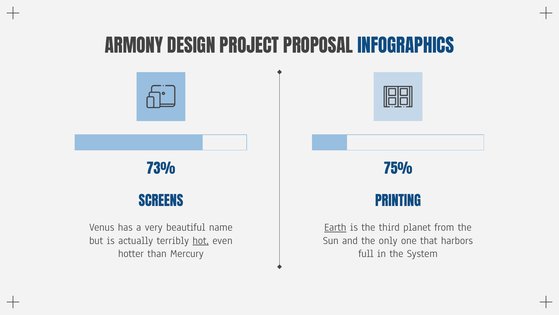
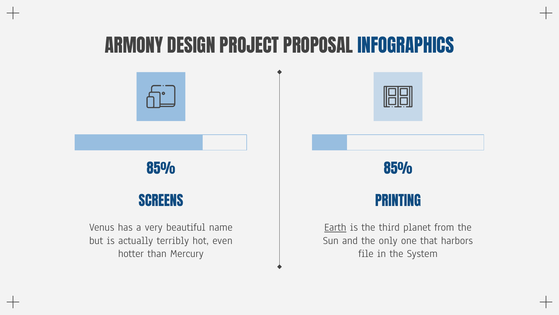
73%: 73% -> 85% (161, 169)
75%: 75% -> 85% (398, 169)
hot underline: present -> none (201, 240)
full: full -> file (366, 253)
